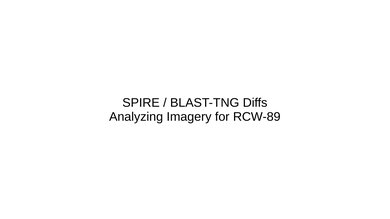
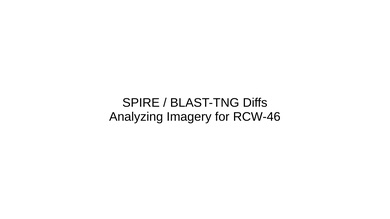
RCW-89: RCW-89 -> RCW-46 (257, 117)
